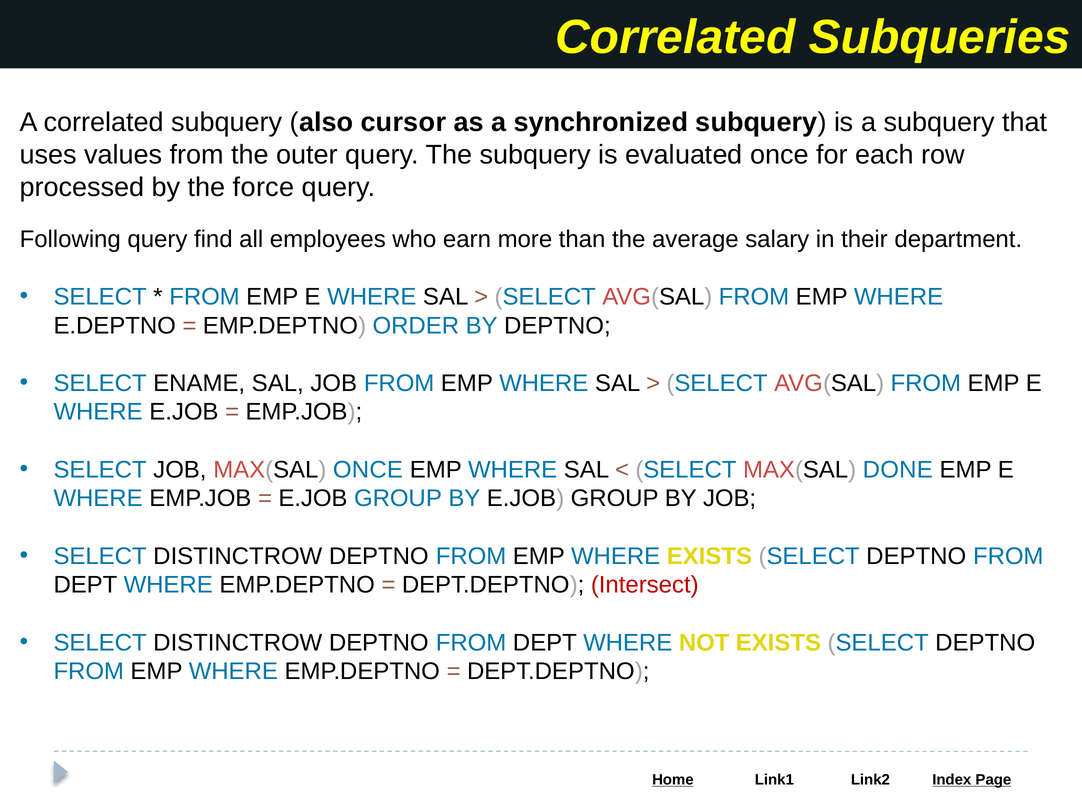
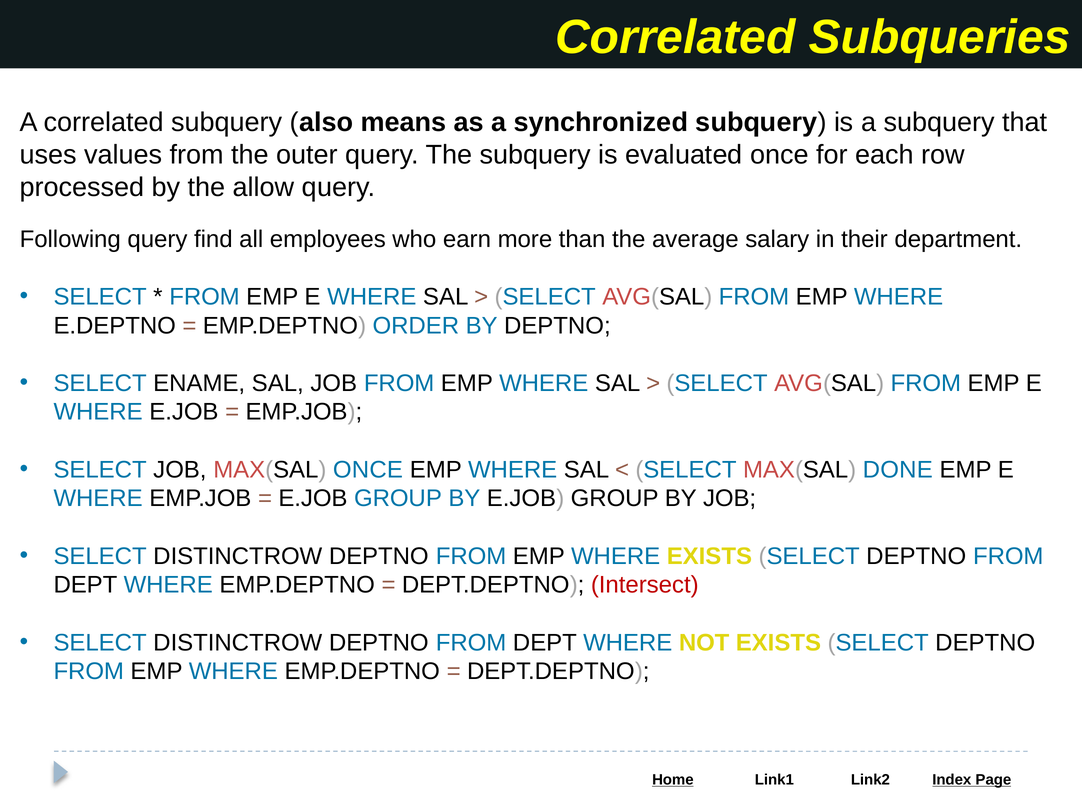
cursor: cursor -> means (403, 123)
force: force -> allow (264, 187)
